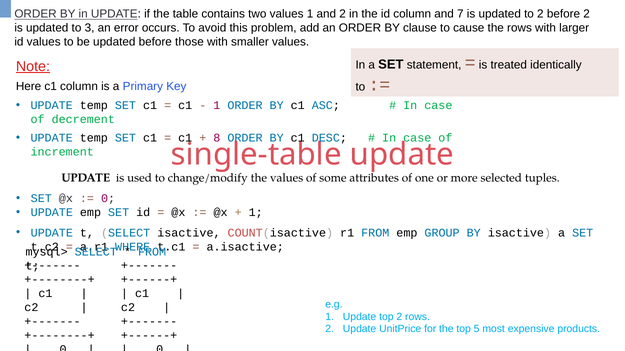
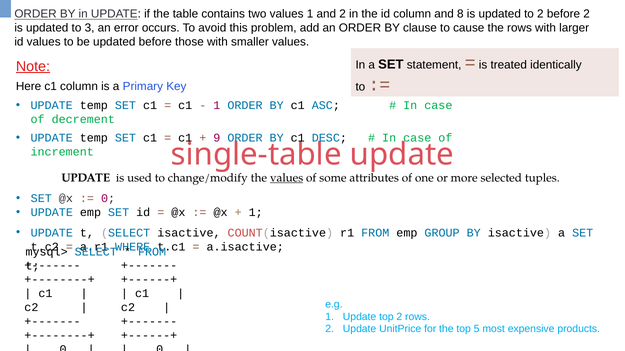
7: 7 -> 8 (460, 14)
8: 8 -> 9 (217, 138)
values underline: none -> present (287, 178)
